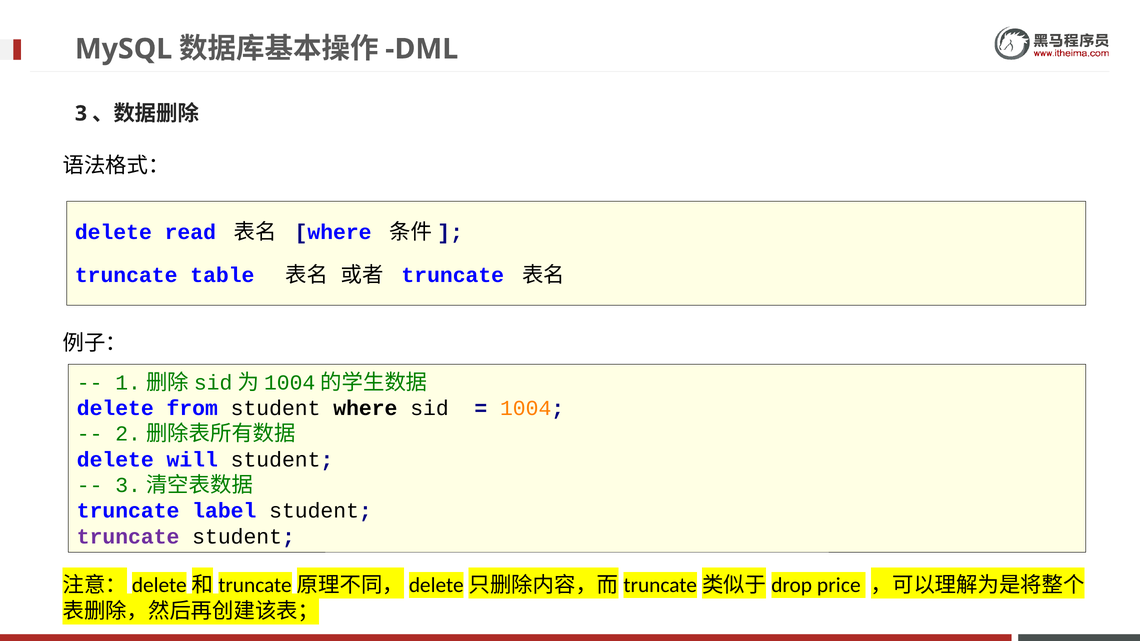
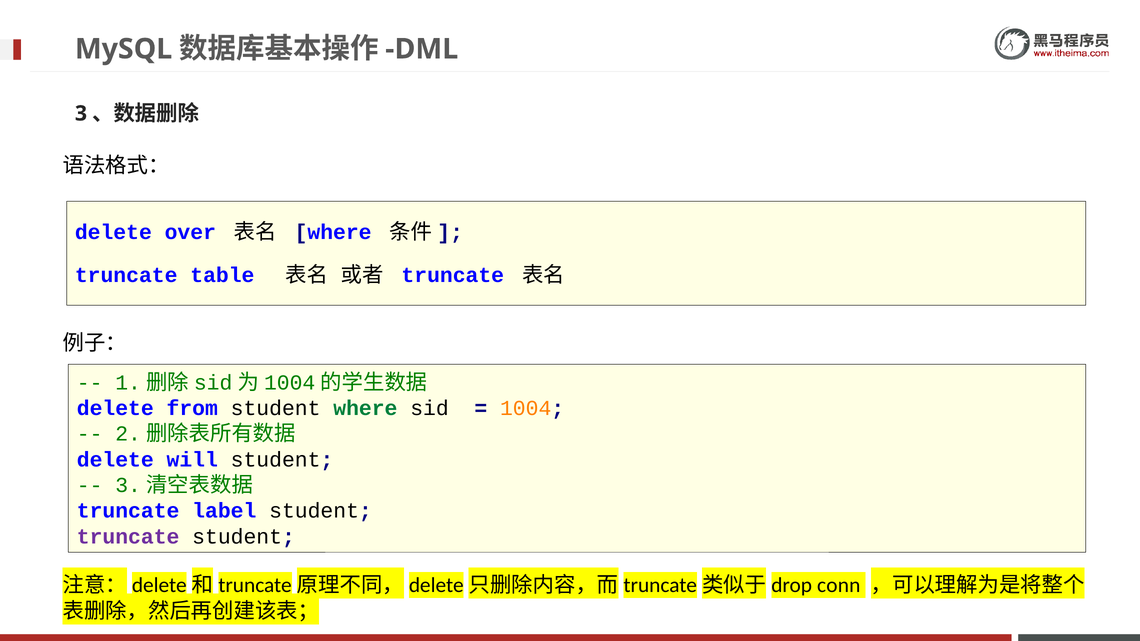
read: read -> over (190, 232)
where colour: black -> green (365, 408)
price: price -> conn (839, 586)
